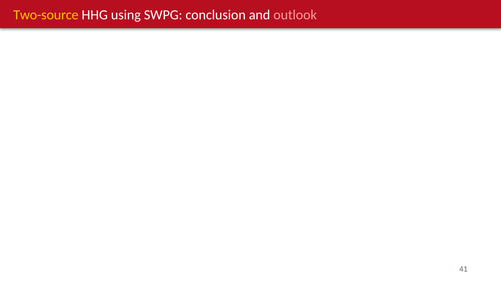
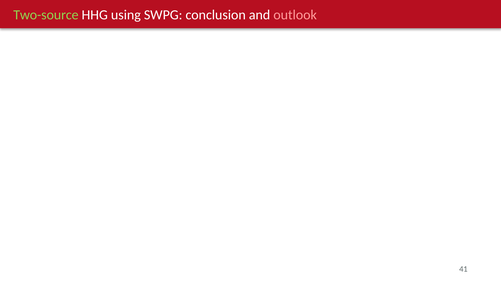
Two-source colour: yellow -> light green (46, 15)
